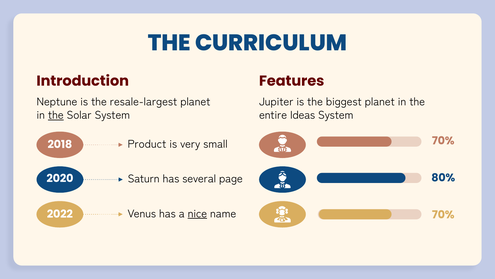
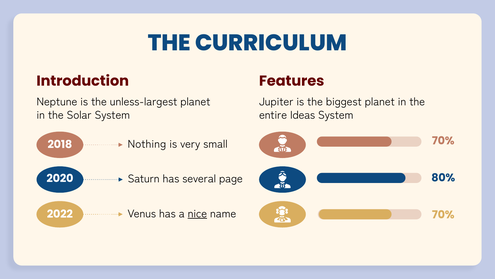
resale-largest: resale-largest -> unless-largest (144, 102)
the underline: present -> none (56, 115)
Product: Product -> Nothing (147, 144)
